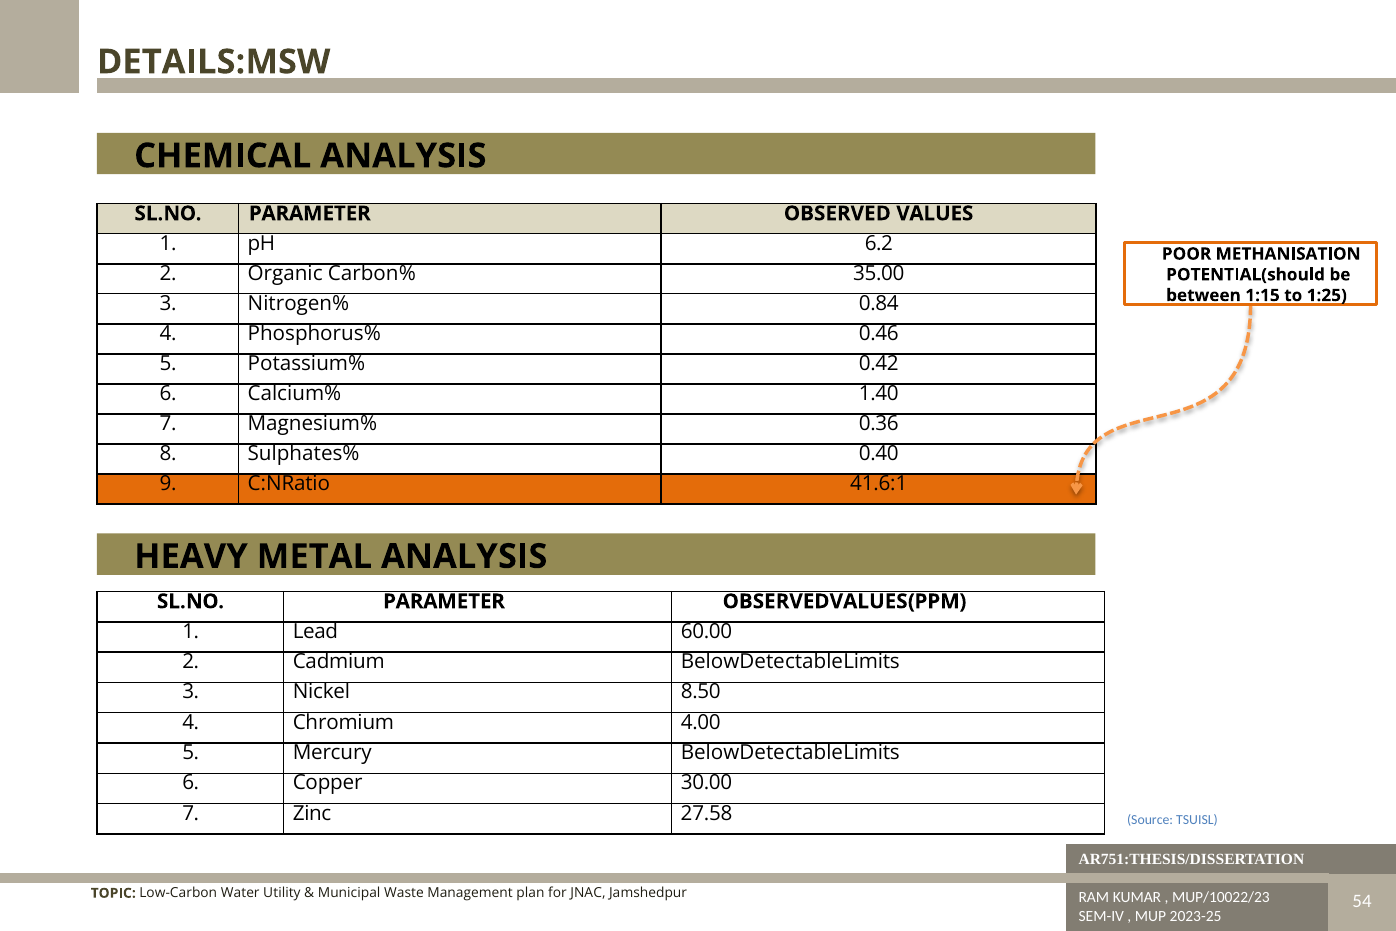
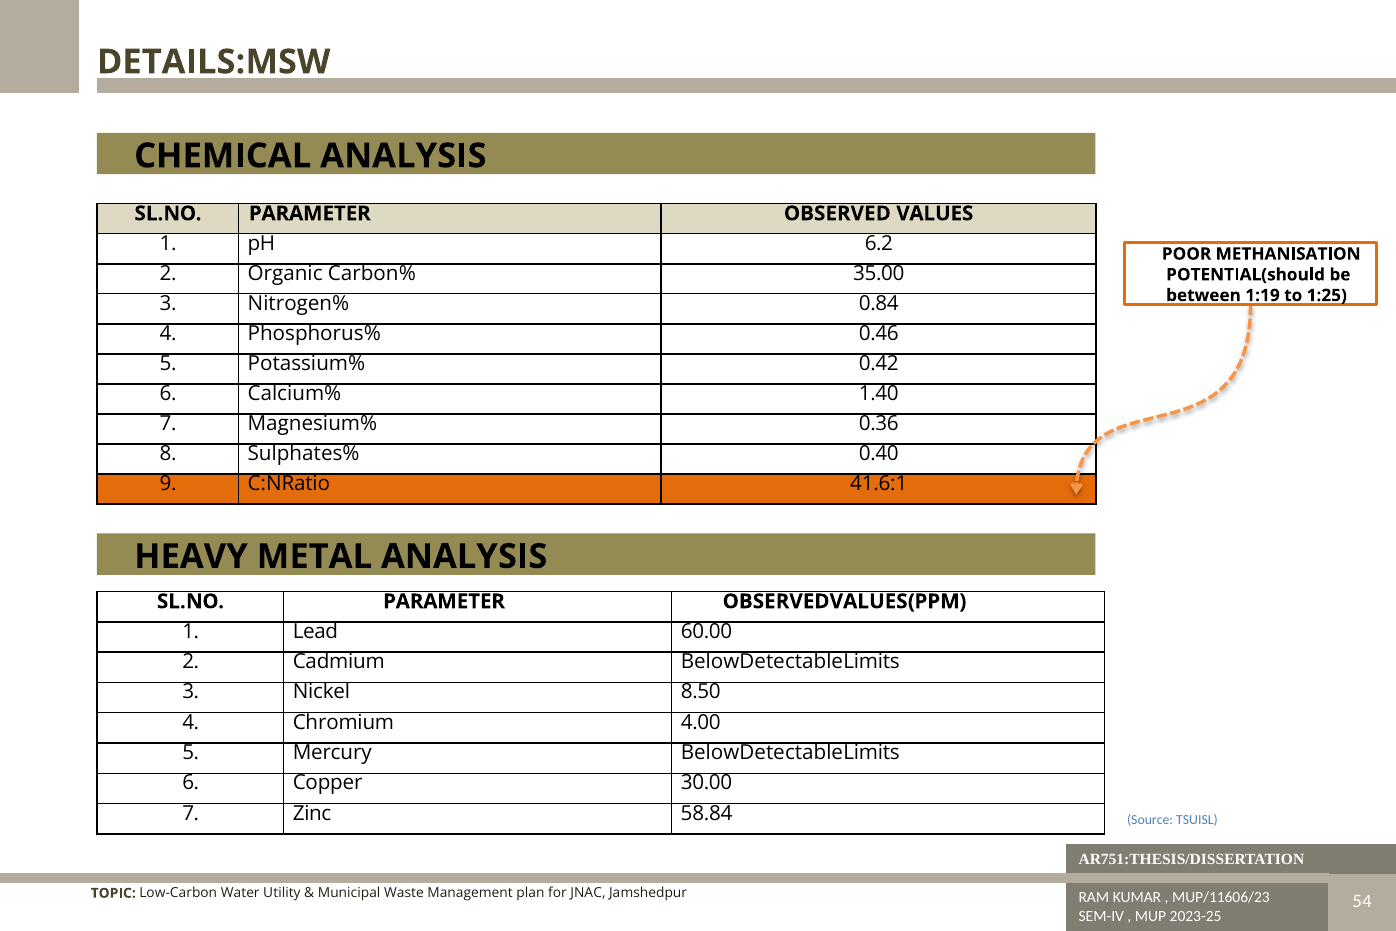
1:15: 1:15 -> 1:19 (1263, 295)
27.58: 27.58 -> 58.84 (707, 813)
MUP/10022/23: MUP/10022/23 -> MUP/11606/23 (1221, 897)
